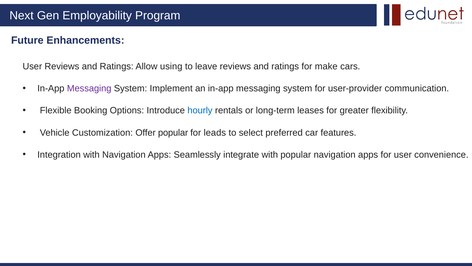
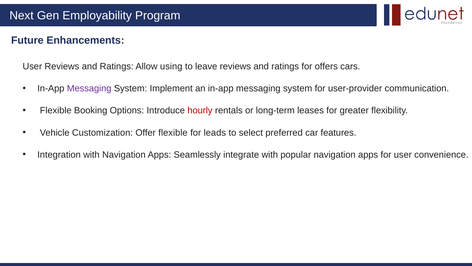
make: make -> offers (326, 66)
hourly colour: blue -> red (200, 110)
Offer popular: popular -> flexible (173, 132)
